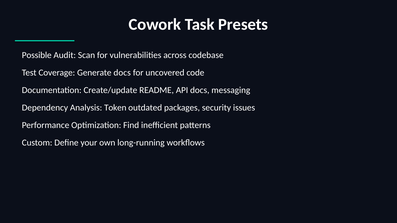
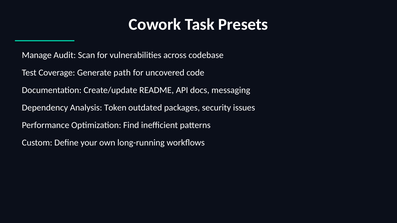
Possible: Possible -> Manage (37, 55)
Generate docs: docs -> path (122, 73)
